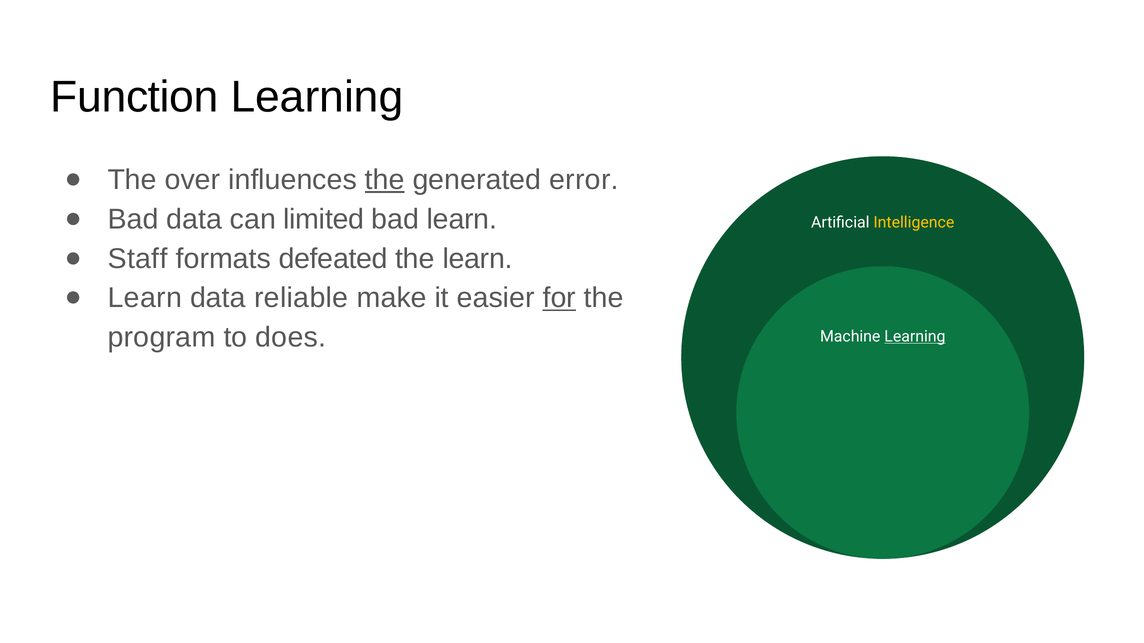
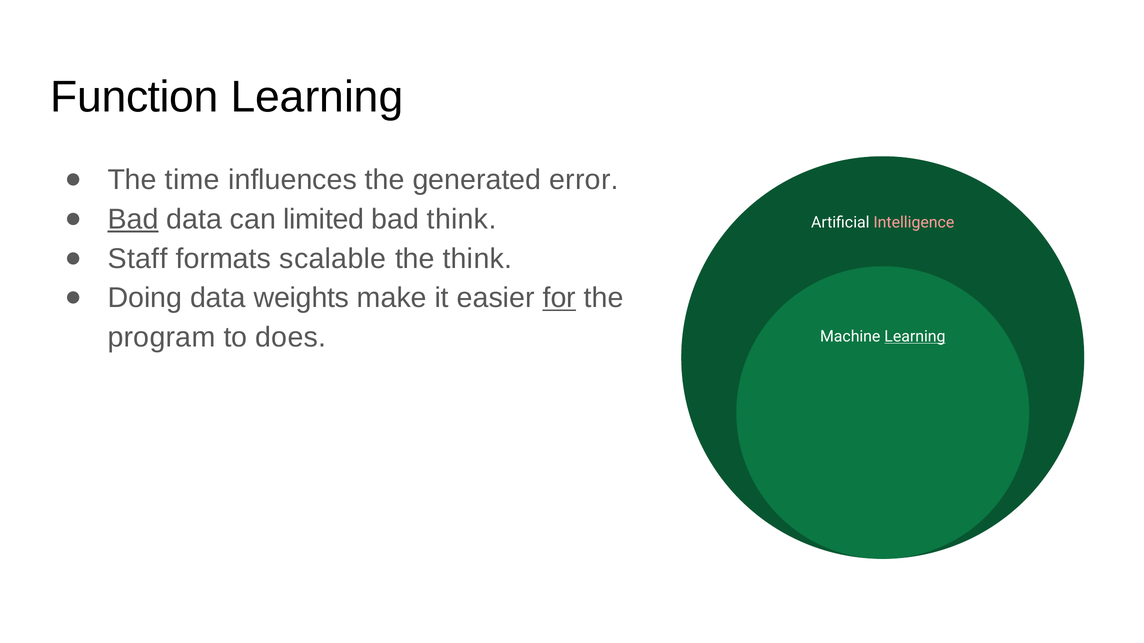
over: over -> time (192, 180)
the underline: present -> none (385, 180)
Bad underline: none -> present (133, 219)
bad learn: learn -> think (462, 219)
Intelligence colour: yellow -> pink (914, 223)
defeated: defeated -> scalable (333, 259)
the learn: learn -> think (477, 259)
Learn: Learn -> Doing (145, 298)
reliable: reliable -> weights (302, 298)
